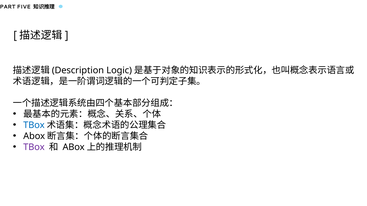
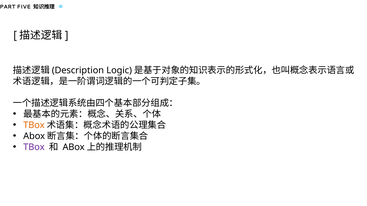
TBox colour: blue -> orange (34, 125)
